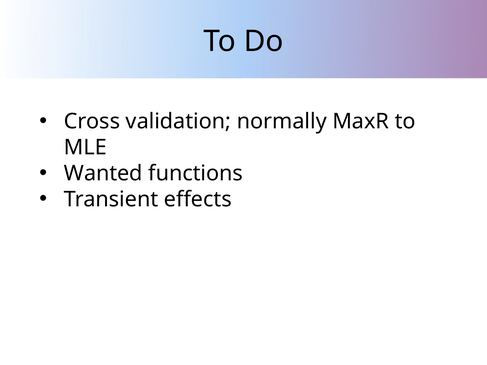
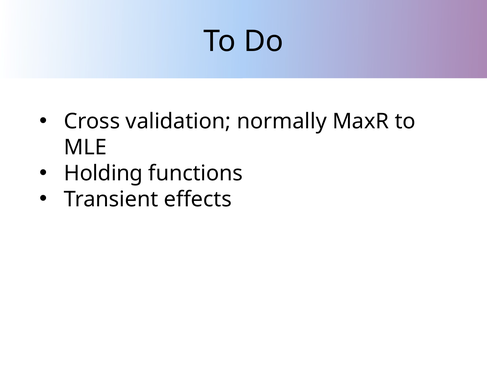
Wanted: Wanted -> Holding (103, 173)
